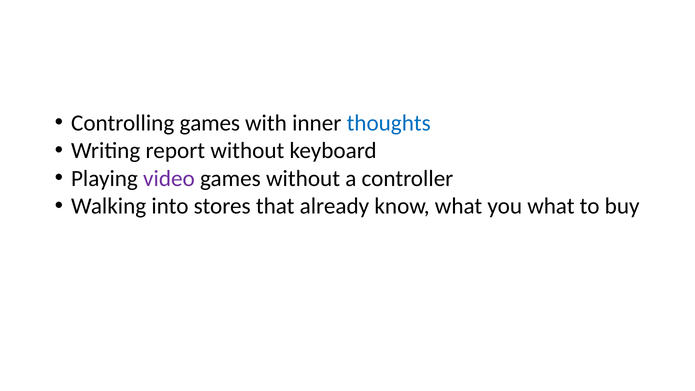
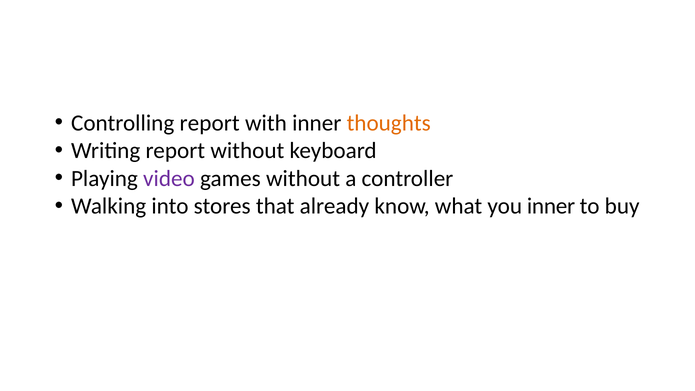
Controlling games: games -> report (210, 123)
thoughts colour: blue -> orange (389, 123)
you what: what -> inner (551, 206)
